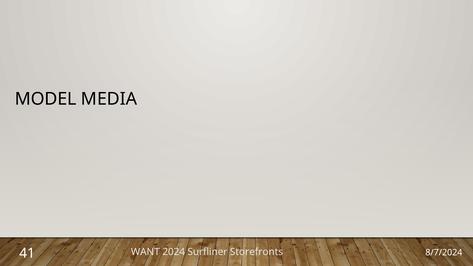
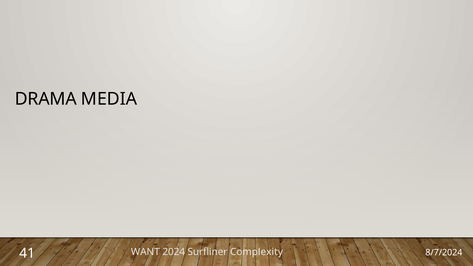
MODEL: MODEL -> DRAMA (46, 99)
Storefronts: Storefronts -> Complexity (257, 252)
